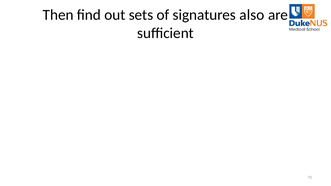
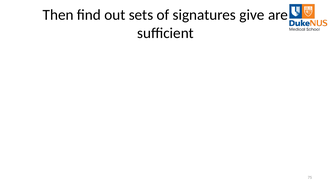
also: also -> give (252, 15)
